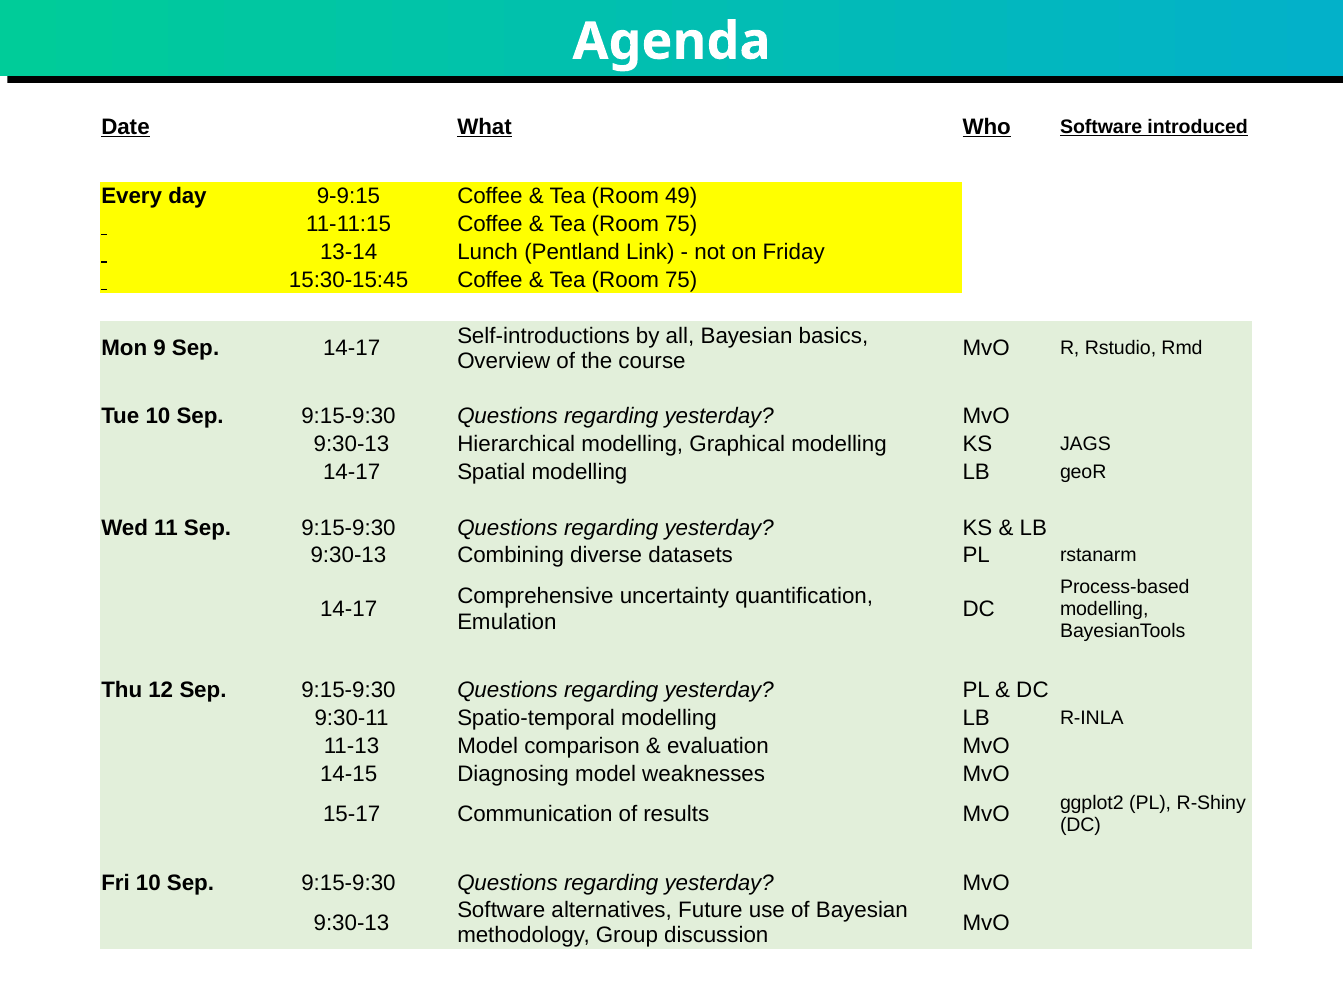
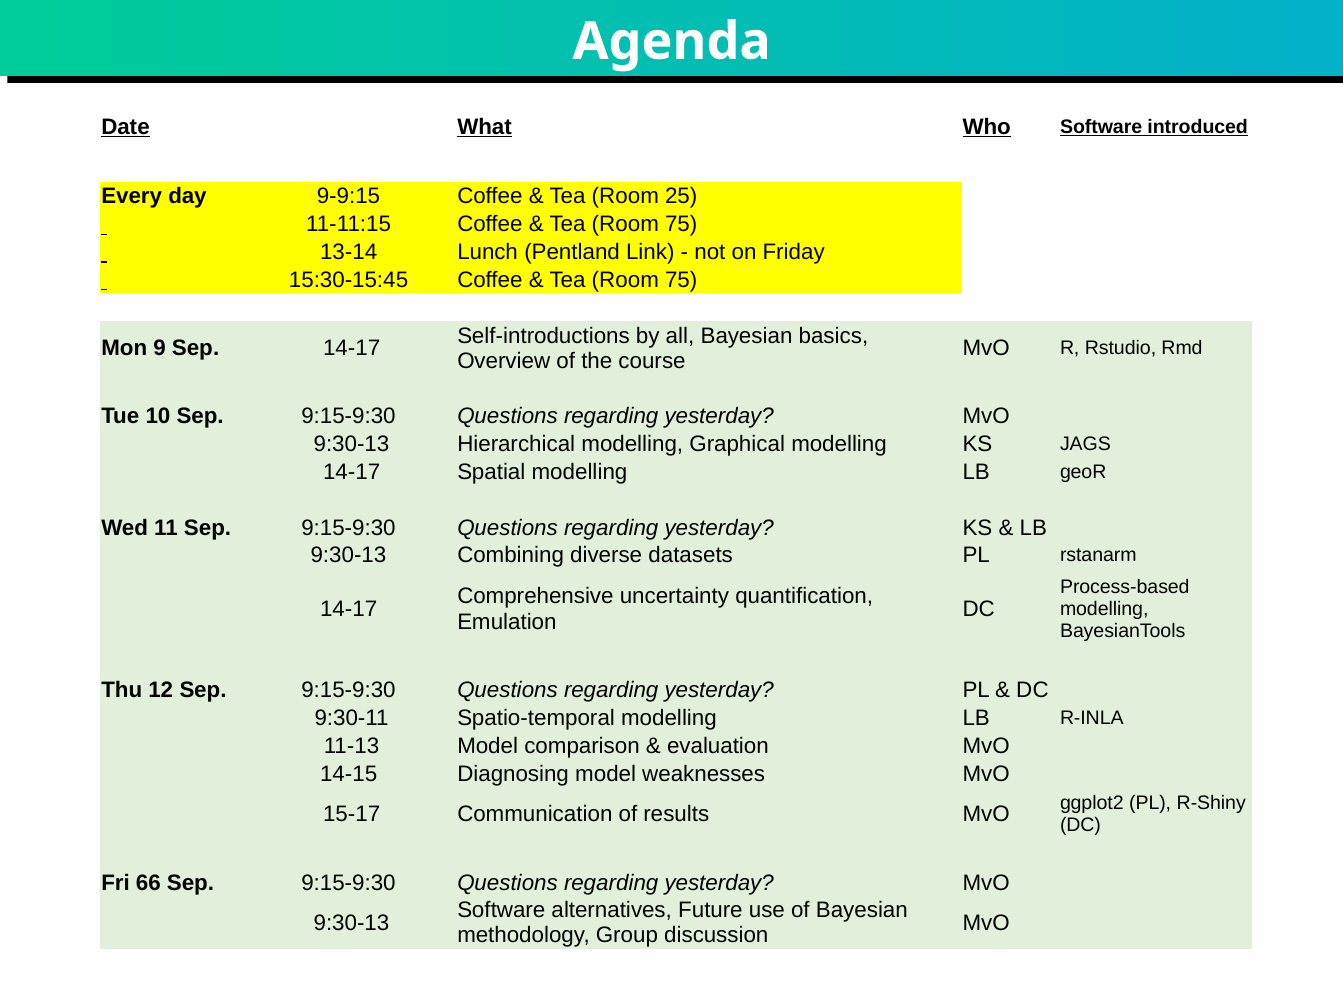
49: 49 -> 25 (681, 197)
Fri 10: 10 -> 66 (148, 883)
